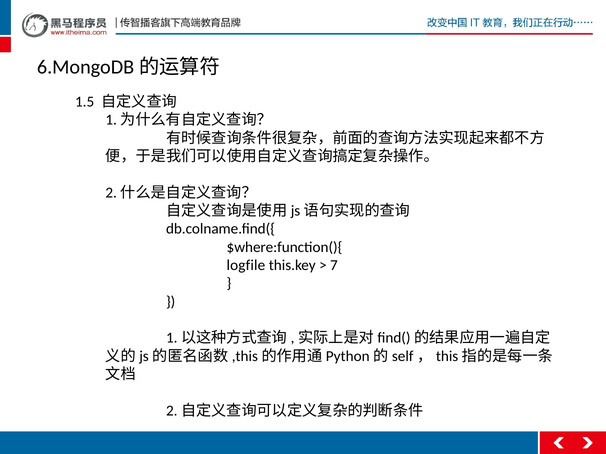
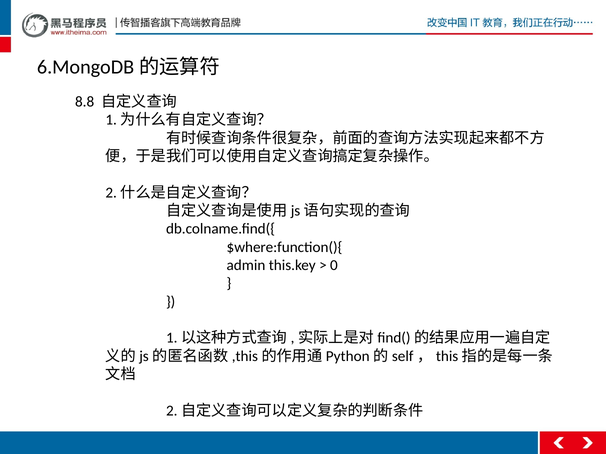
1.5: 1.5 -> 8.8 (85, 102)
logfile: logfile -> admin (246, 266)
7: 7 -> 0 (334, 266)
